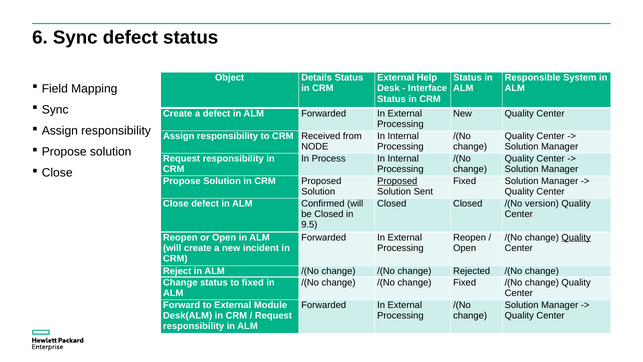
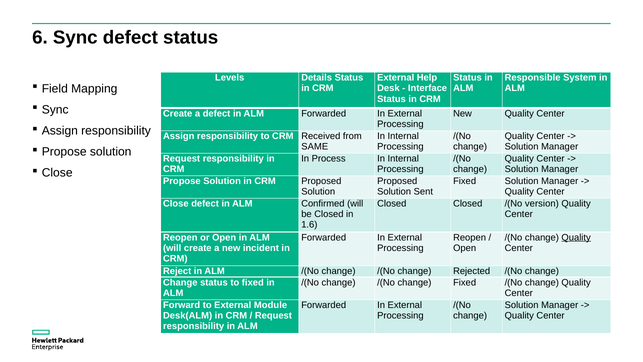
Object: Object -> Levels (230, 78)
NODE: NODE -> SAME (315, 146)
Proposed underline: present -> none (397, 181)
9.5: 9.5 -> 1.6 (309, 225)
